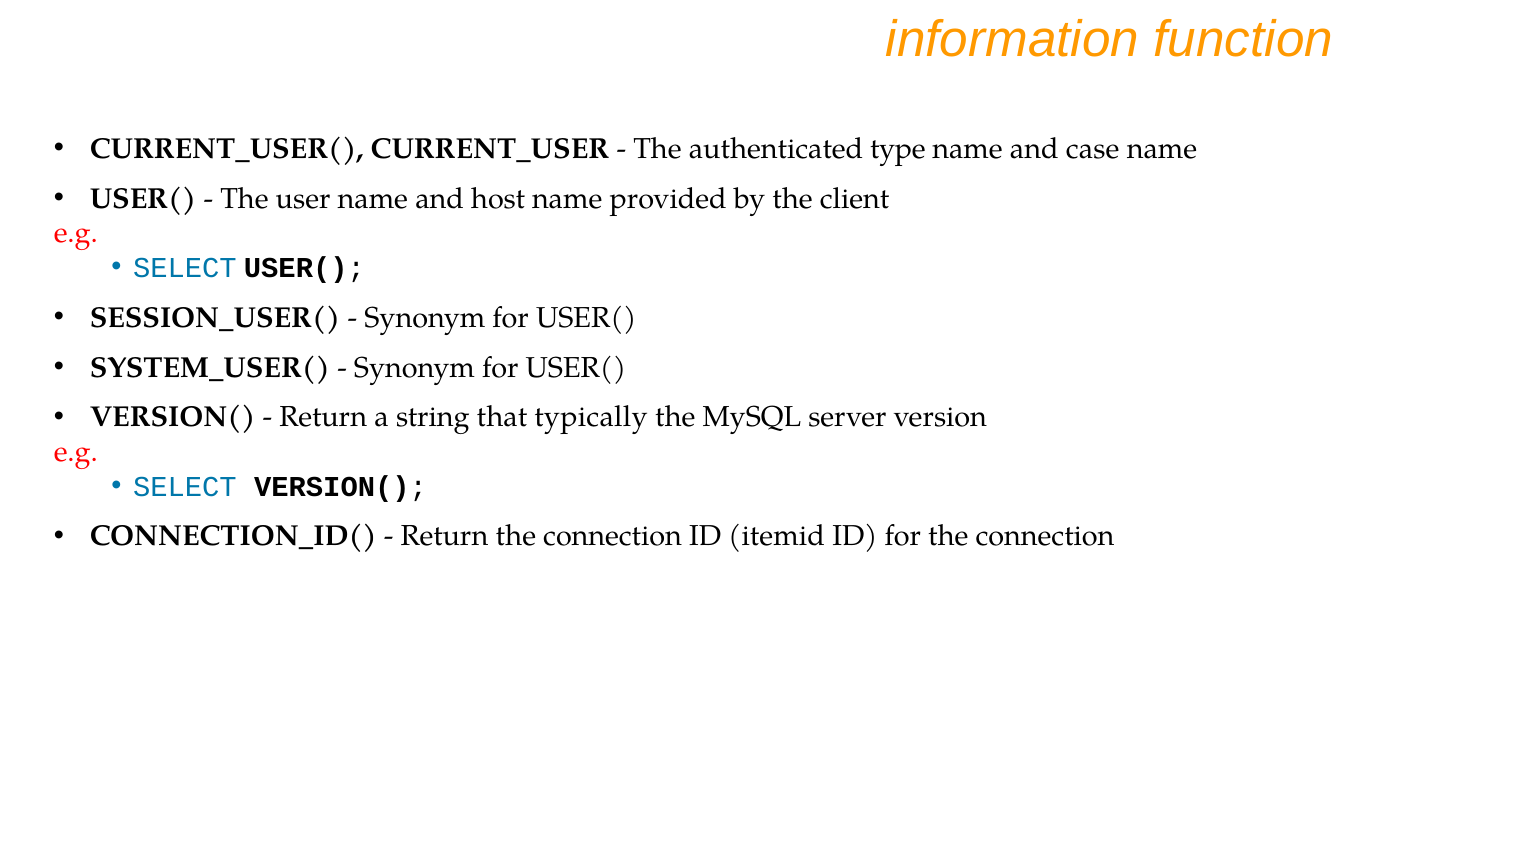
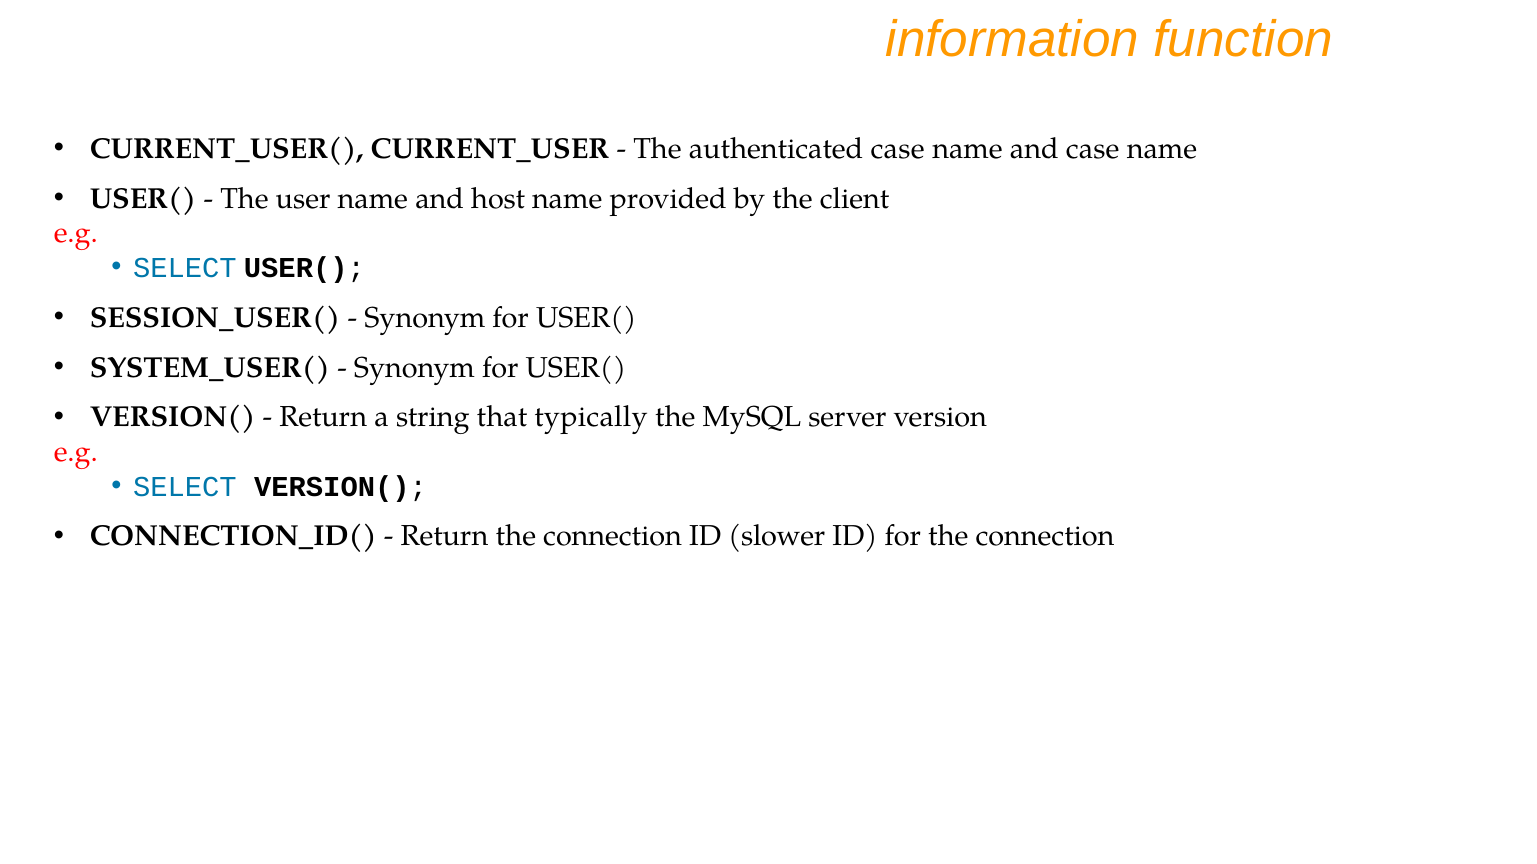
authenticated type: type -> case (898, 149)
itemid: itemid -> slower (777, 537)
